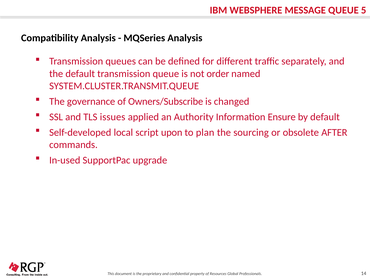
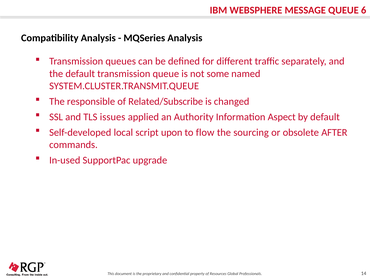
5: 5 -> 6 (364, 10)
order: order -> some (218, 74)
governance: governance -> responsible (91, 101)
Owners/Subscribe: Owners/Subscribe -> Related/Subscribe (166, 101)
Ensure: Ensure -> Aspect (282, 117)
plan: plan -> flow (205, 132)
